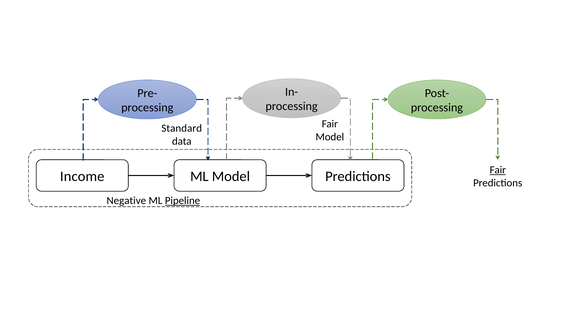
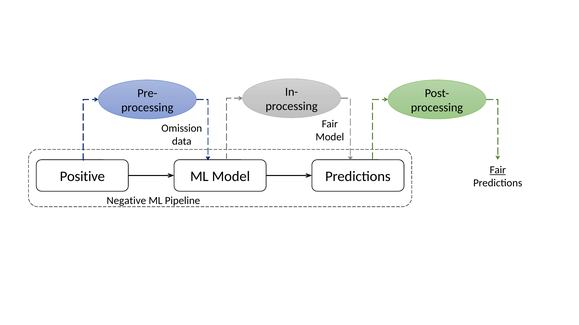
Standard: Standard -> Omission (182, 128)
Income: Income -> Positive (82, 177)
Pipeline underline: present -> none (183, 201)
